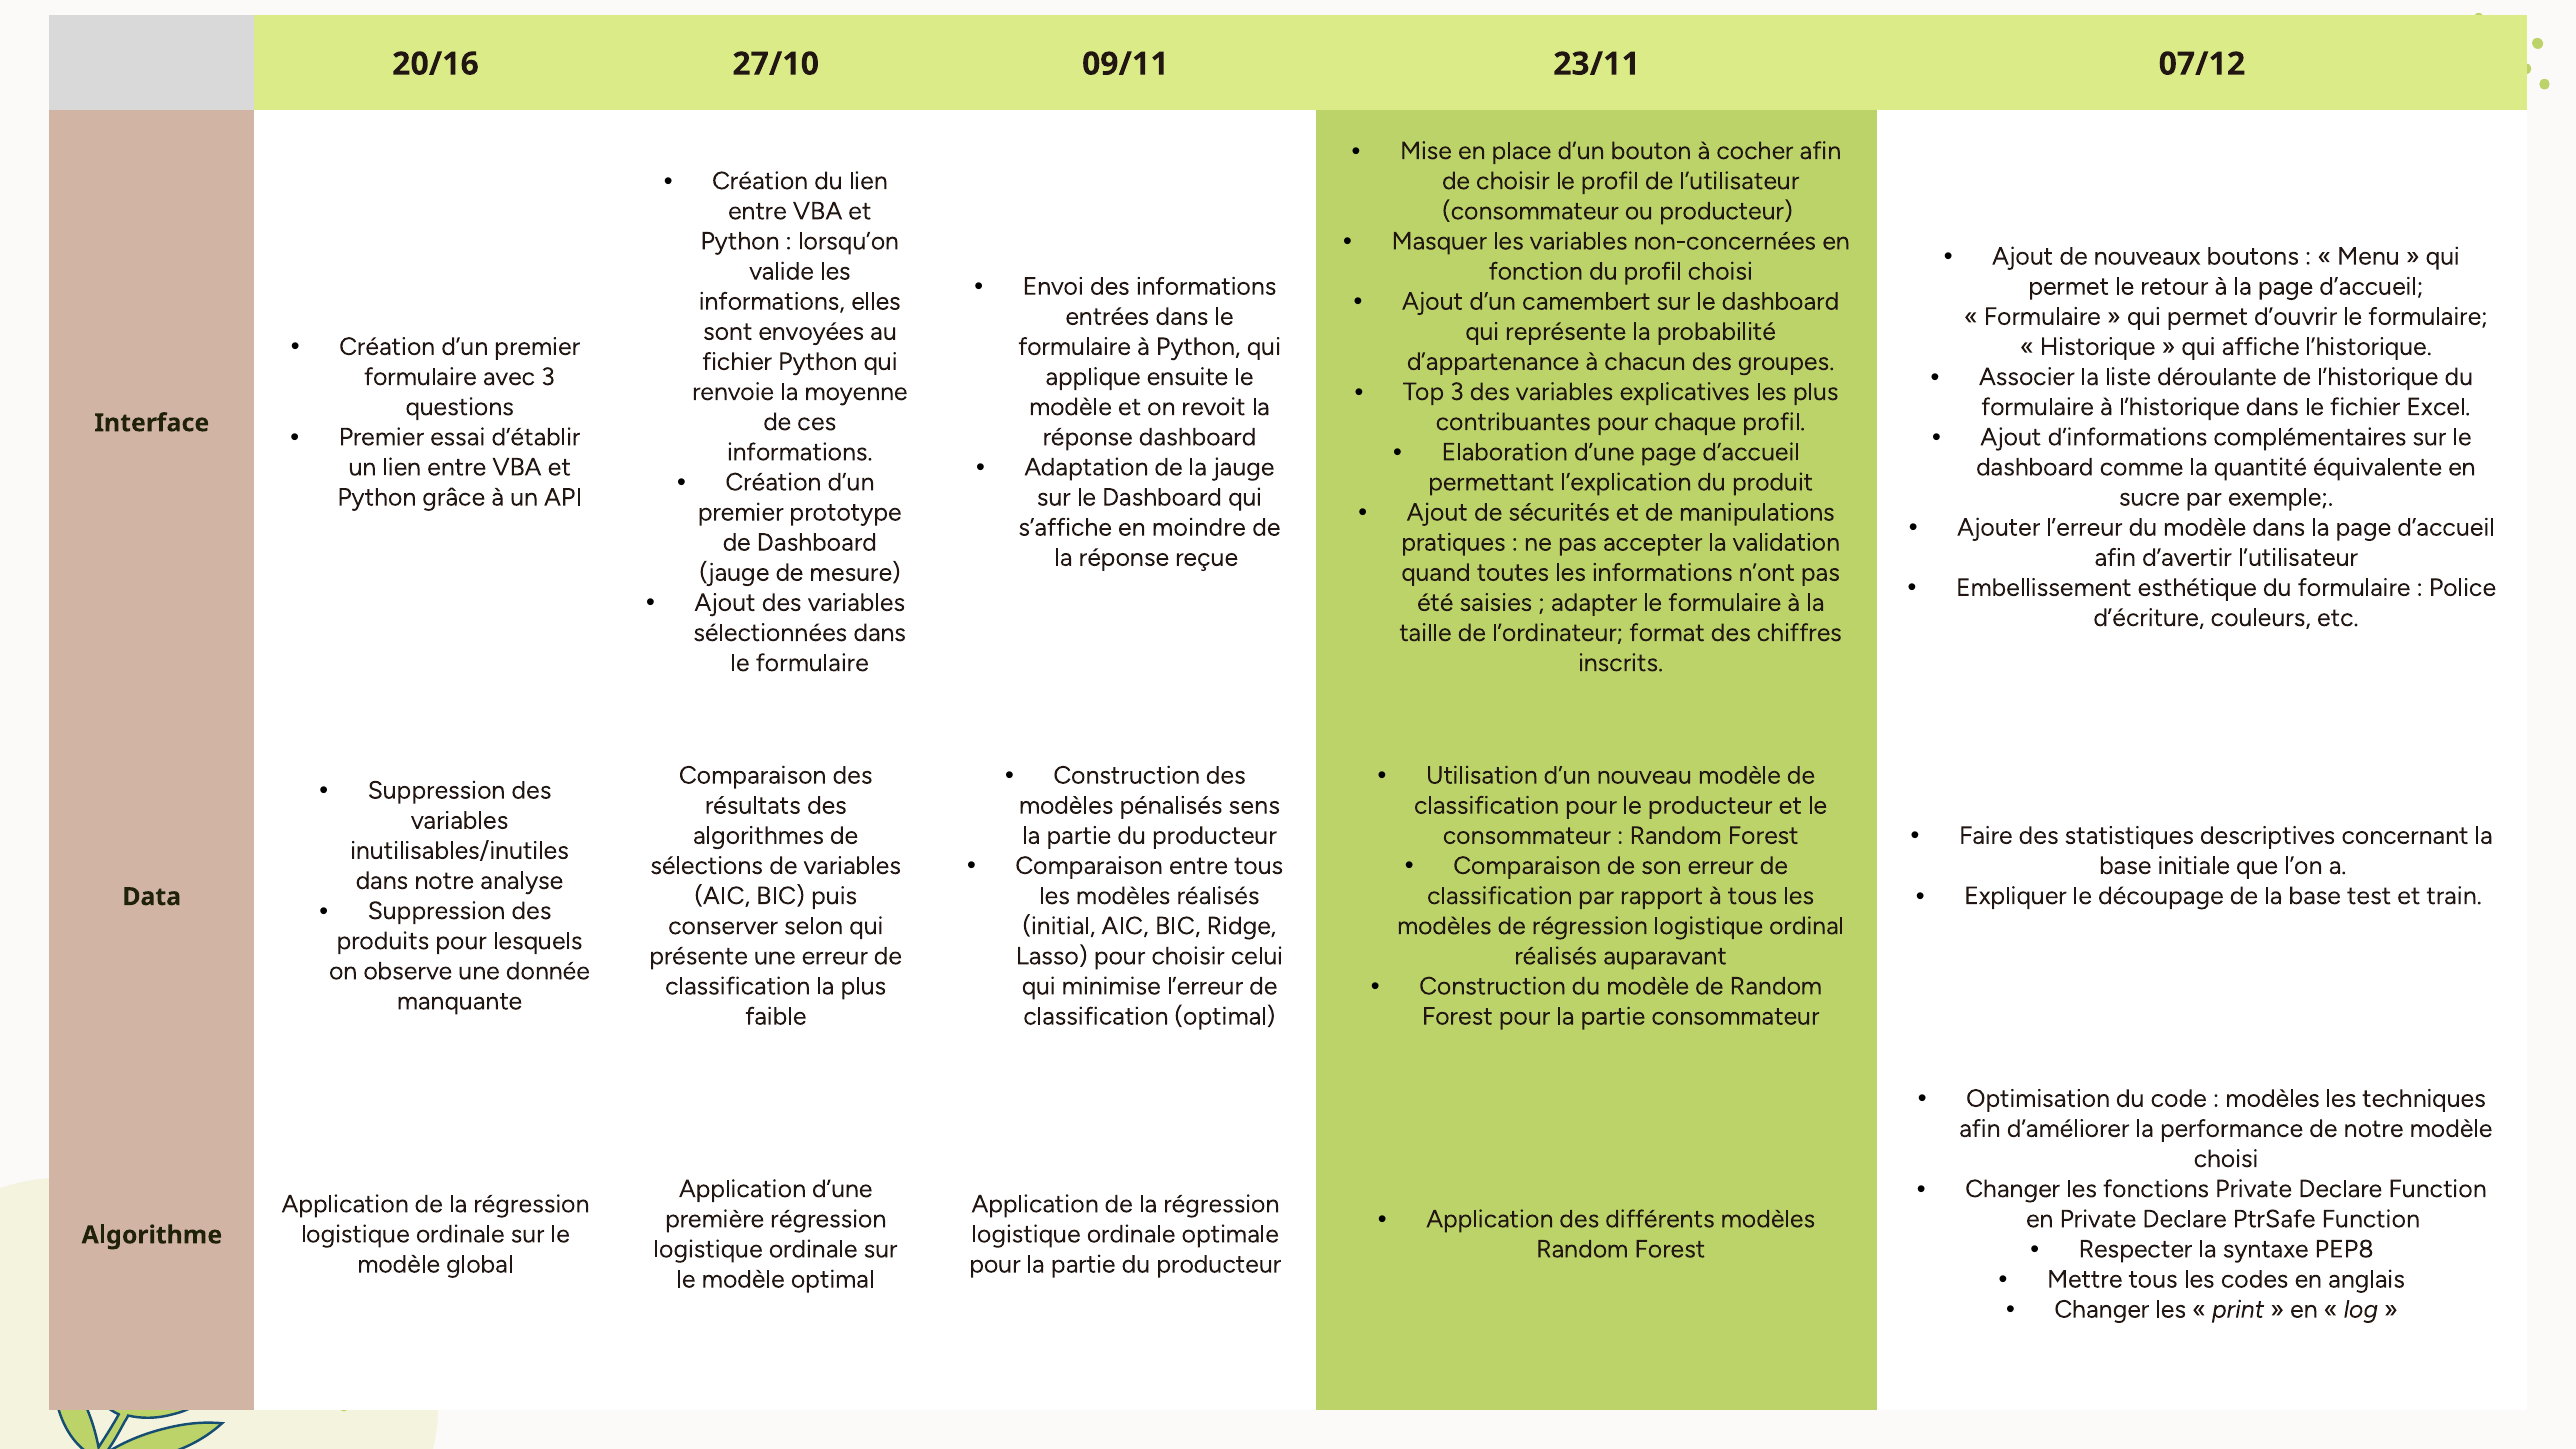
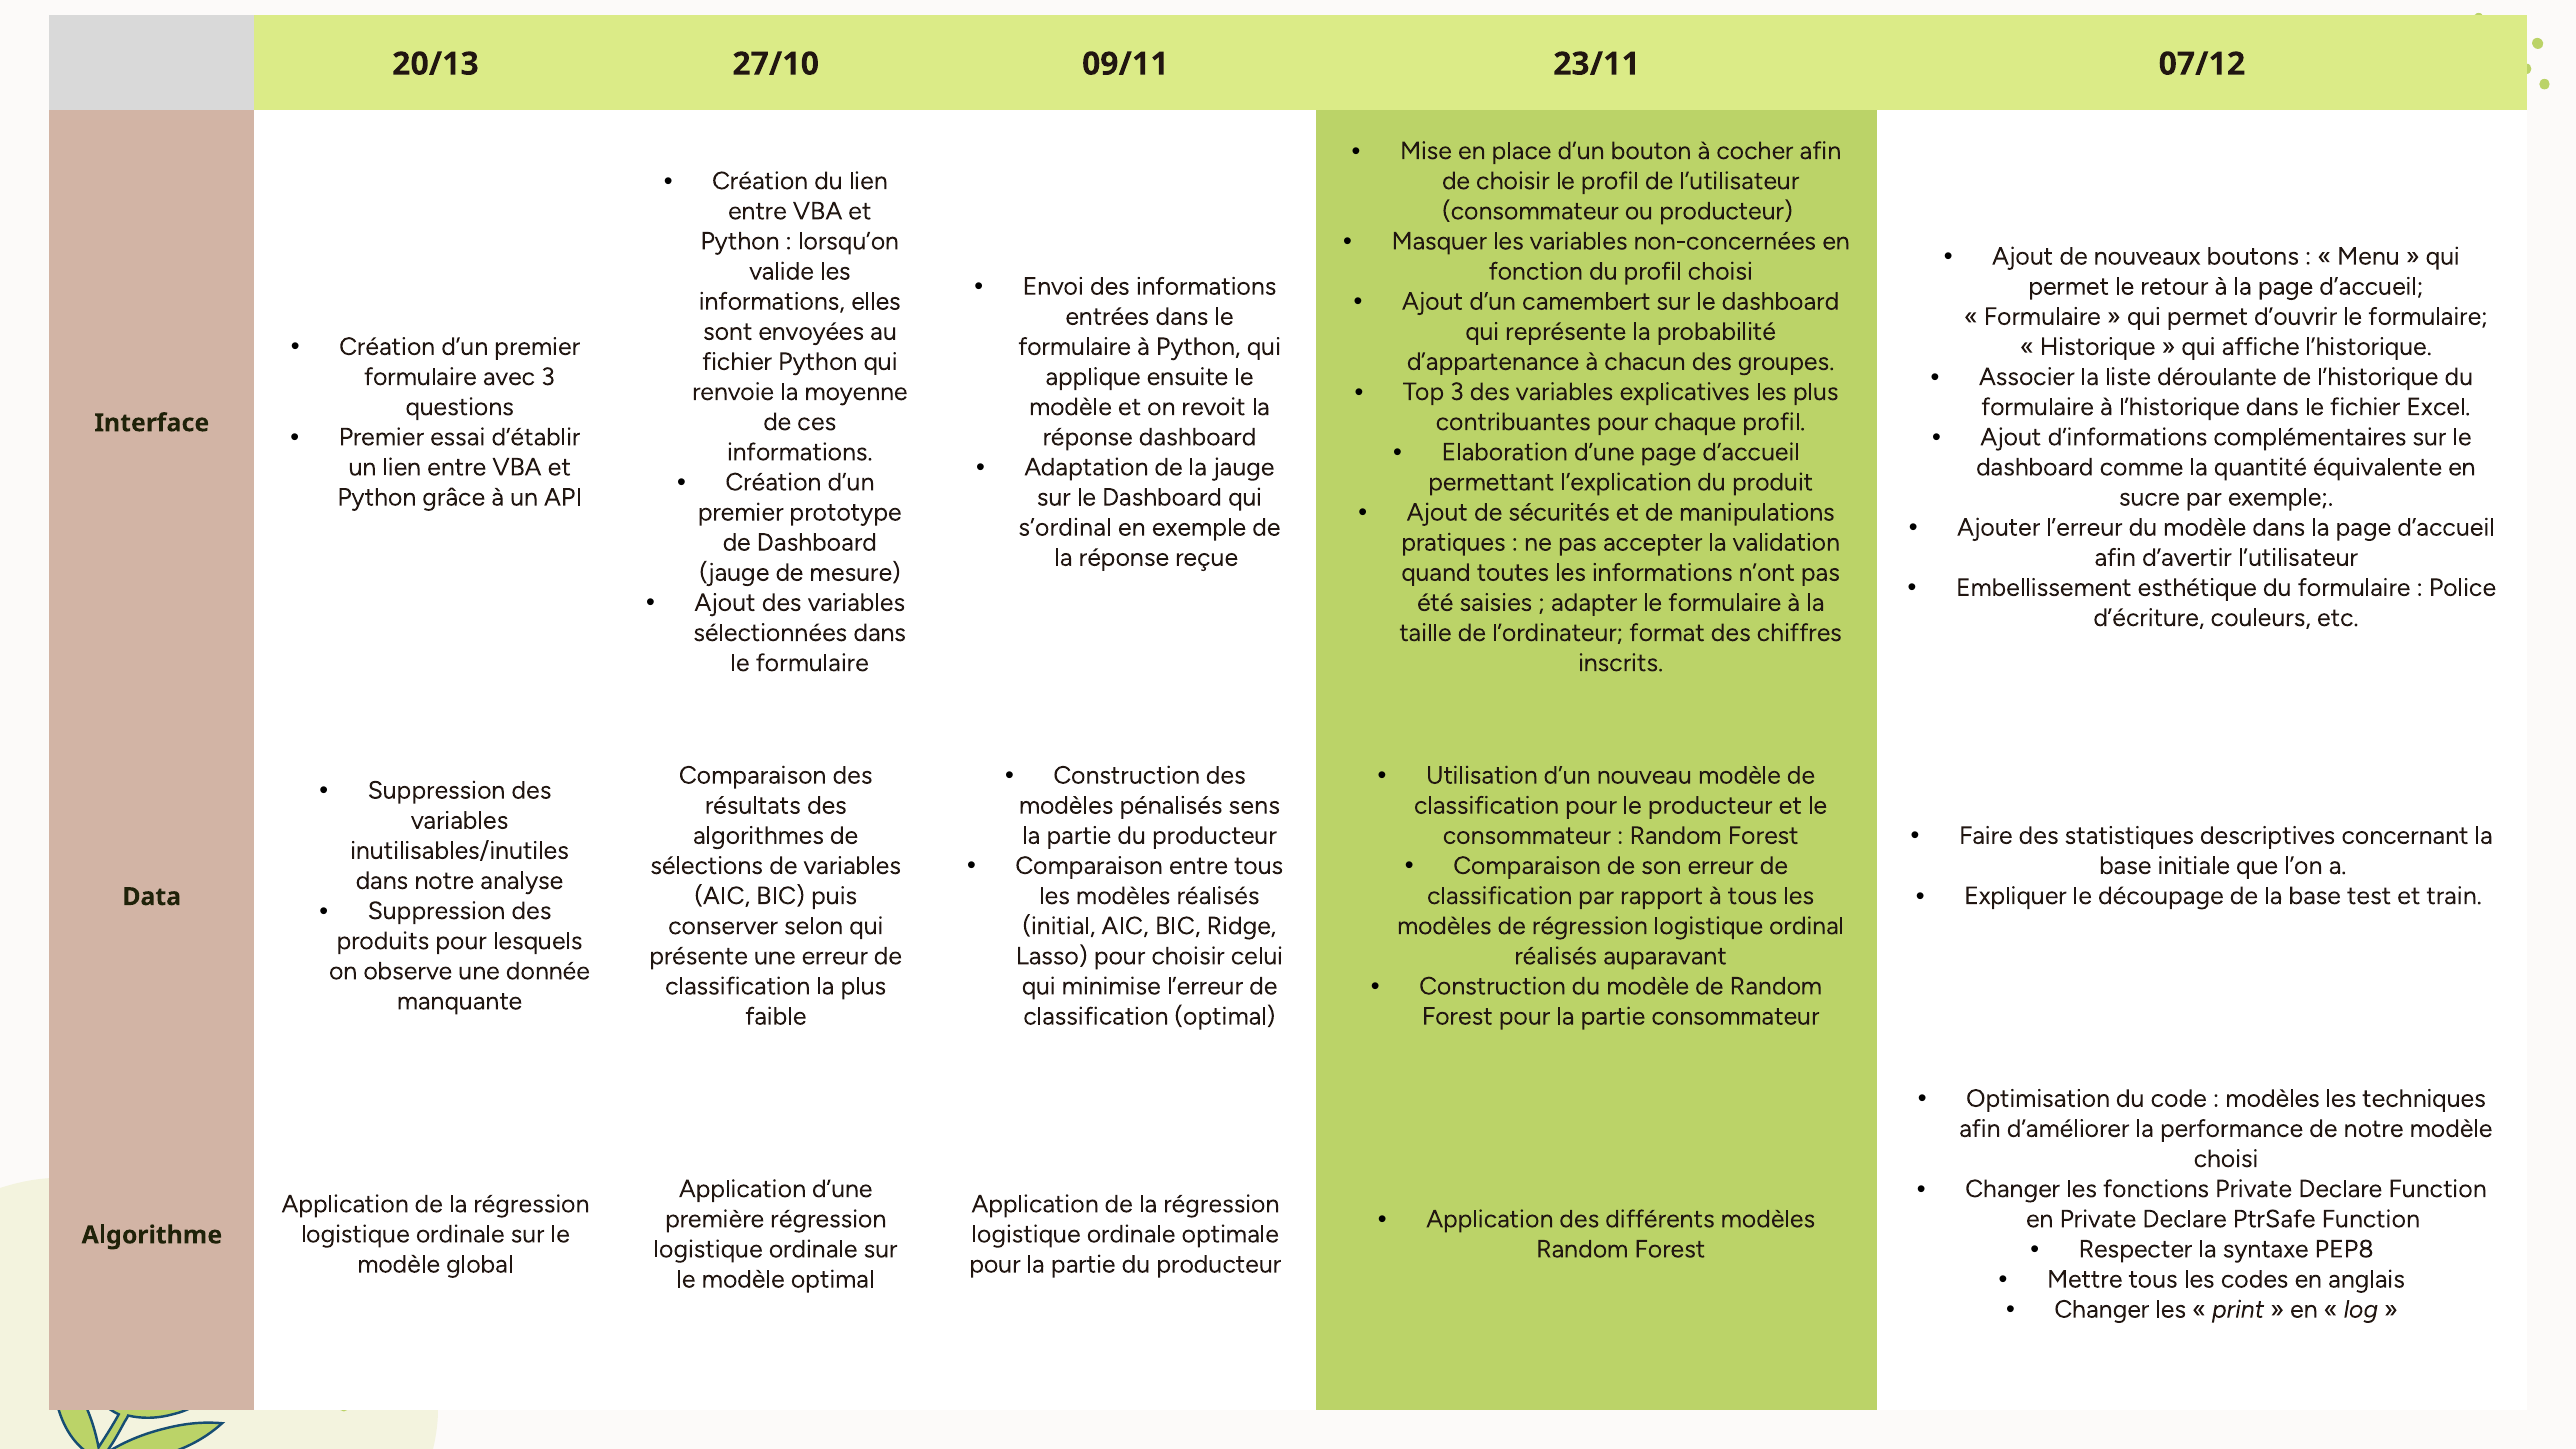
20/16: 20/16 -> 20/13 (435, 64)
s’affiche: s’affiche -> s’ordinal (1065, 527)
en moindre: moindre -> exemple (1199, 527)
